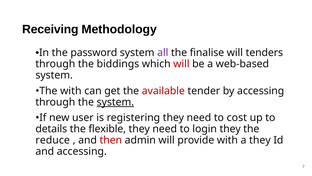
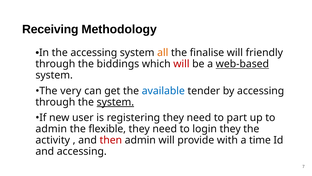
the password: password -> accessing (94, 53)
all colour: purple -> orange (163, 53)
tenders: tenders -> friendly (264, 53)
web-based underline: none -> present (242, 64)
The with: with -> very (71, 91)
available colour: red -> blue (163, 91)
cost: cost -> part (237, 117)
details: details -> admin (51, 129)
reduce: reduce -> activity (53, 140)
a they: they -> time (260, 140)
